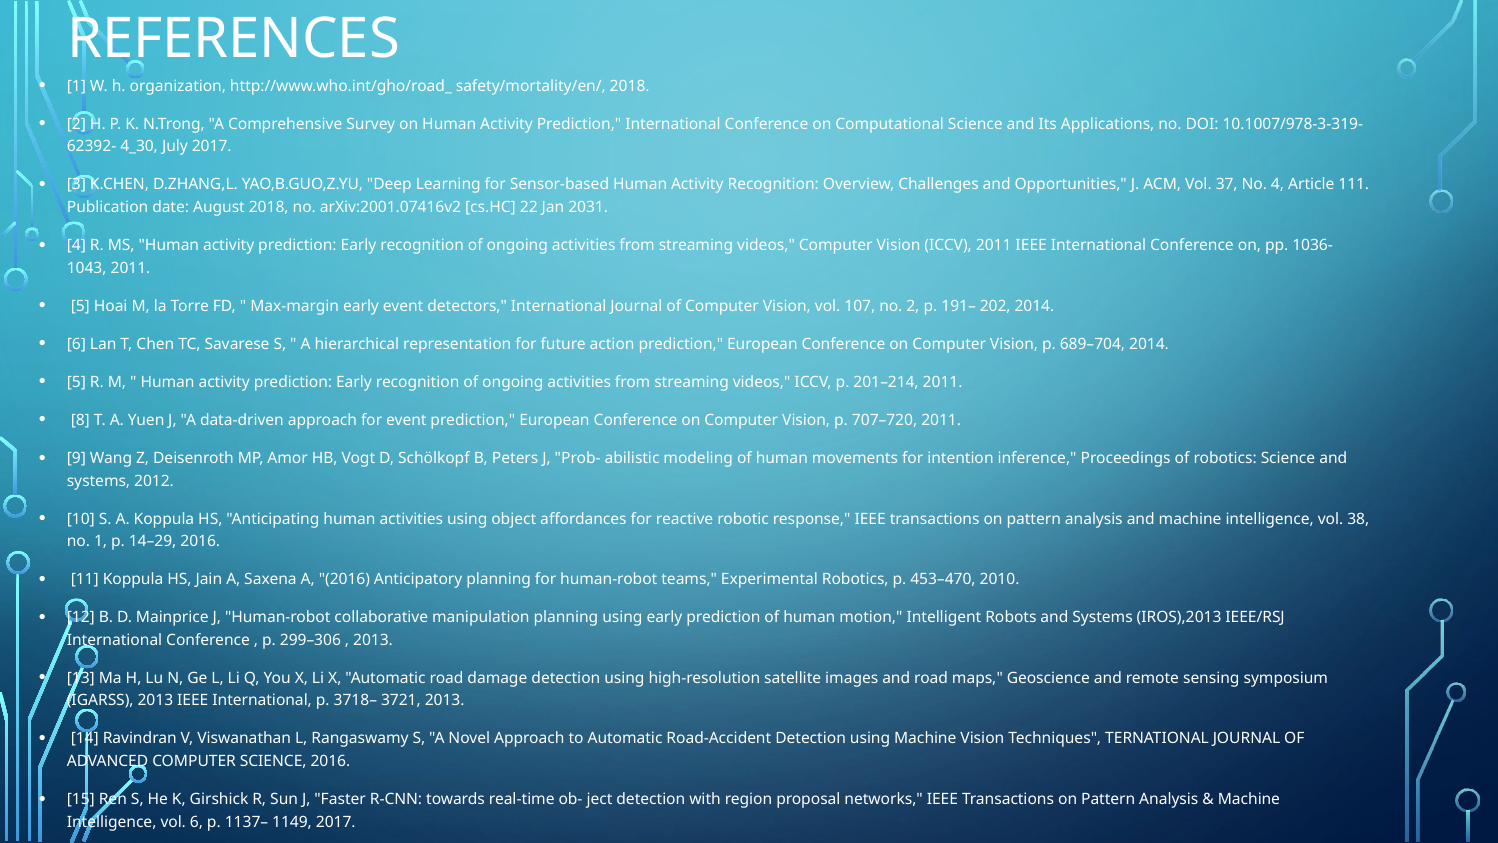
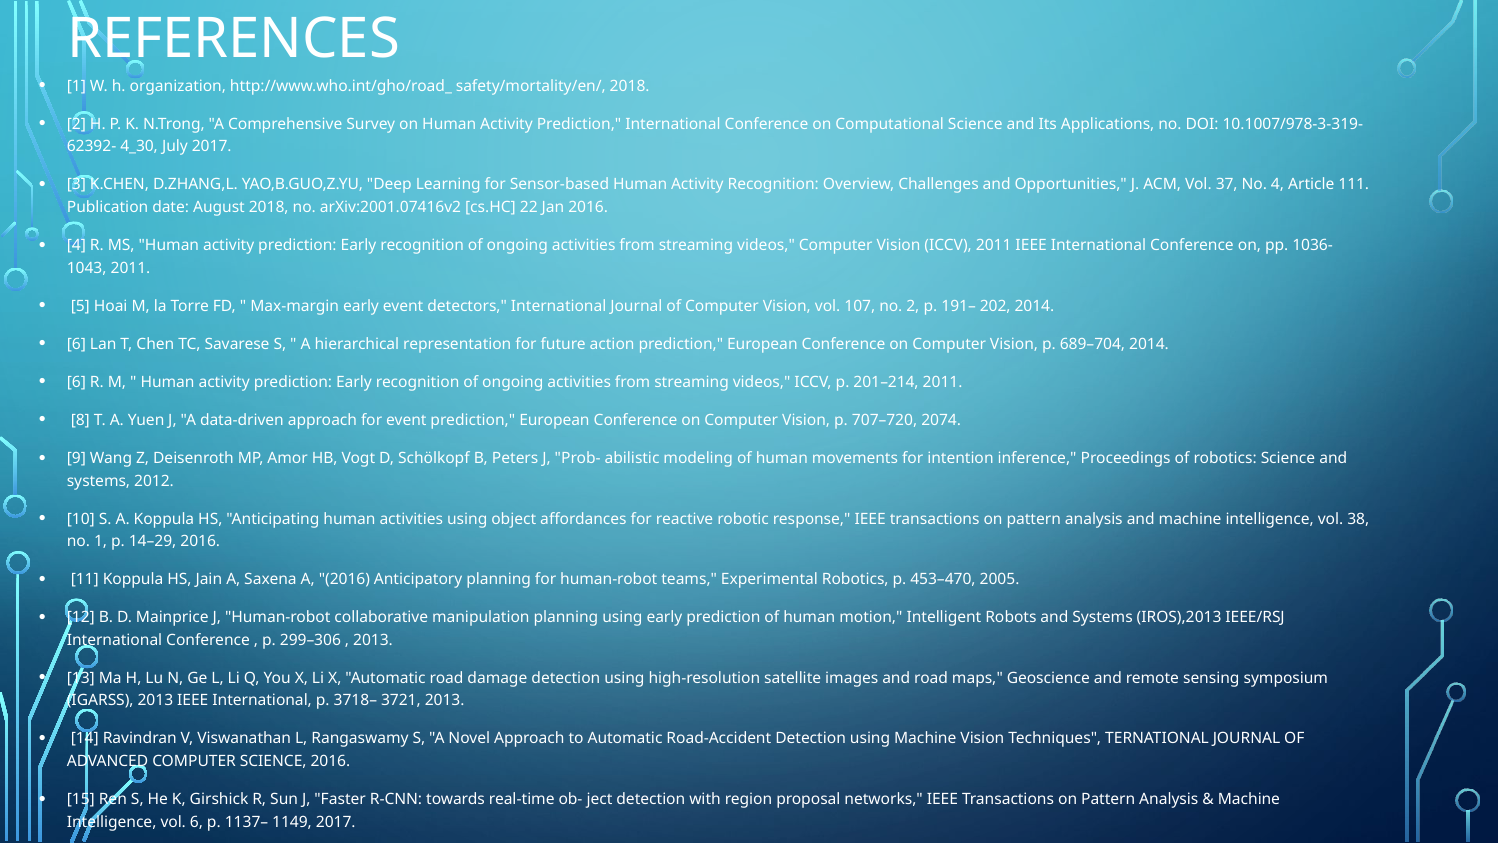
Jan 2031: 2031 -> 2016 (588, 207)
5: 5 -> 6 (76, 382)
707–720 2011: 2011 -> 2074 (941, 420)
453–470 2010: 2010 -> 2005 (1000, 579)
